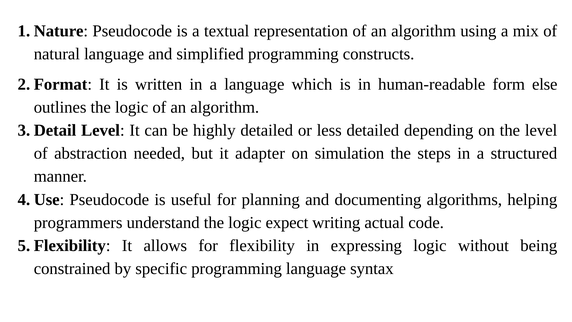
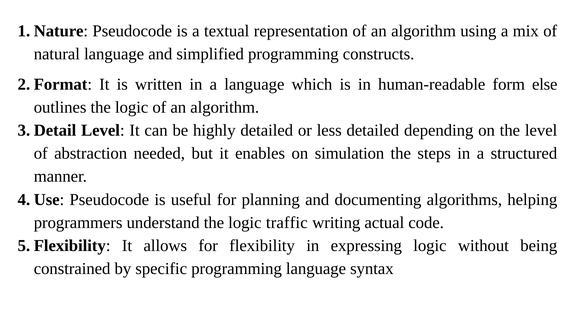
adapter: adapter -> enables (260, 153)
expect: expect -> traffic (287, 222)
